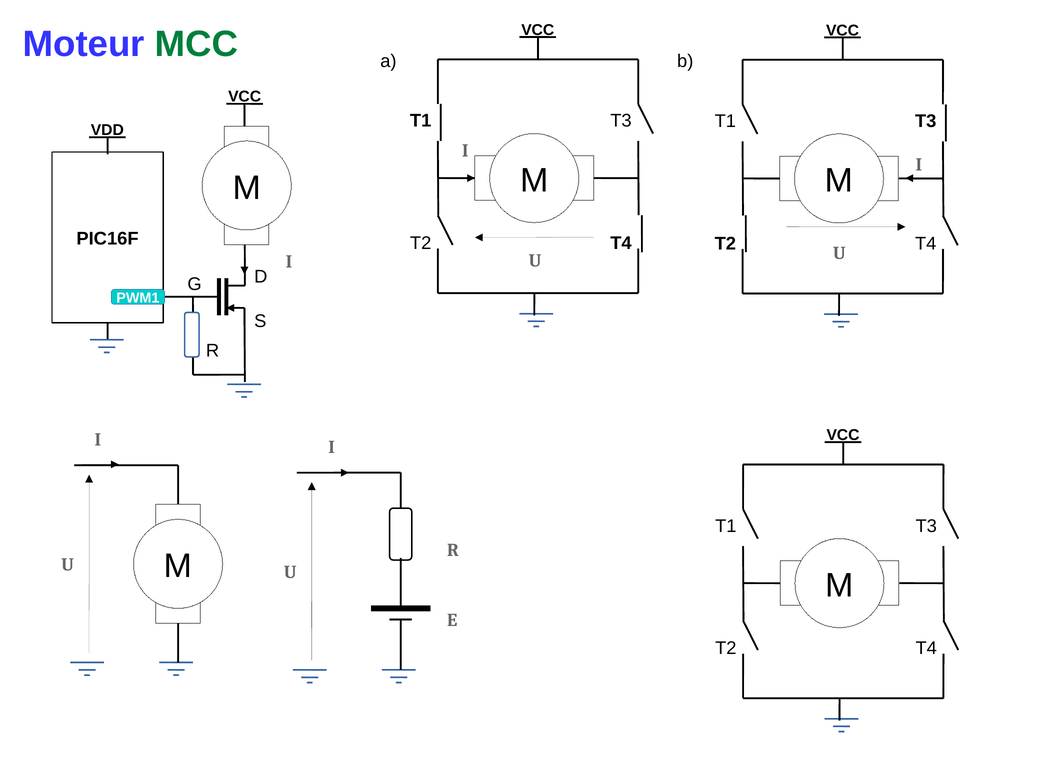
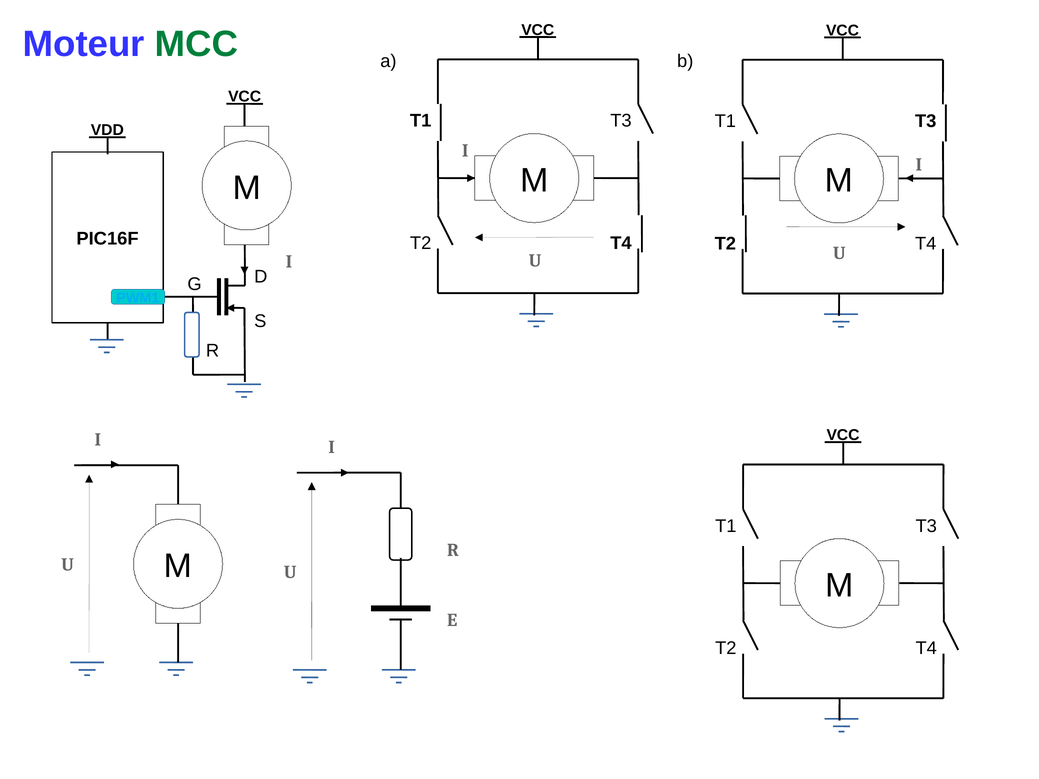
PWM1 colour: white -> light blue (138, 298)
